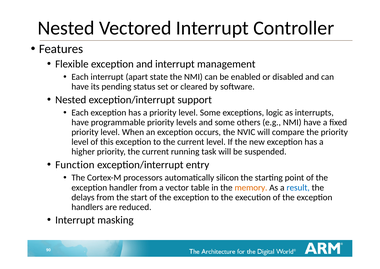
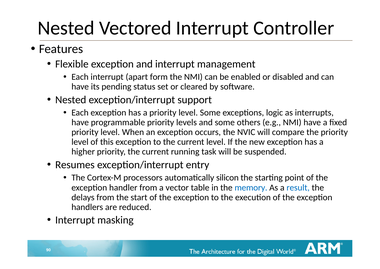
state: state -> form (159, 77)
Function: Function -> Resumes (75, 164)
memory colour: orange -> blue (251, 187)
